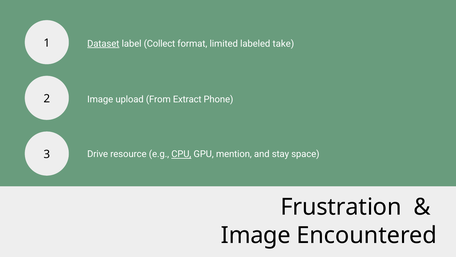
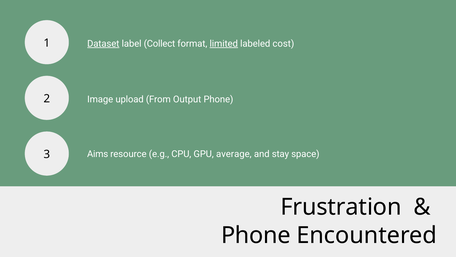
limited underline: none -> present (224, 44)
take: take -> cost (283, 44)
Extract: Extract -> Output (187, 99)
Drive: Drive -> Aims (98, 154)
CPU underline: present -> none (181, 154)
mention: mention -> average (234, 154)
Image: Image -> Phone (256, 235)
